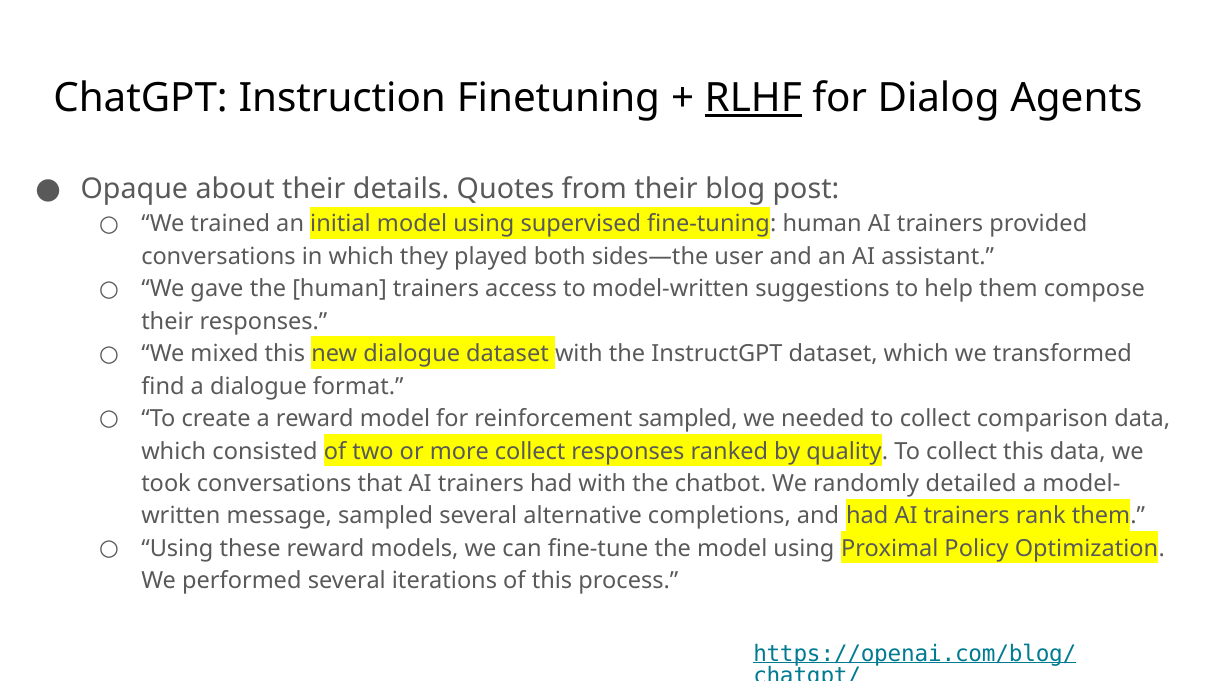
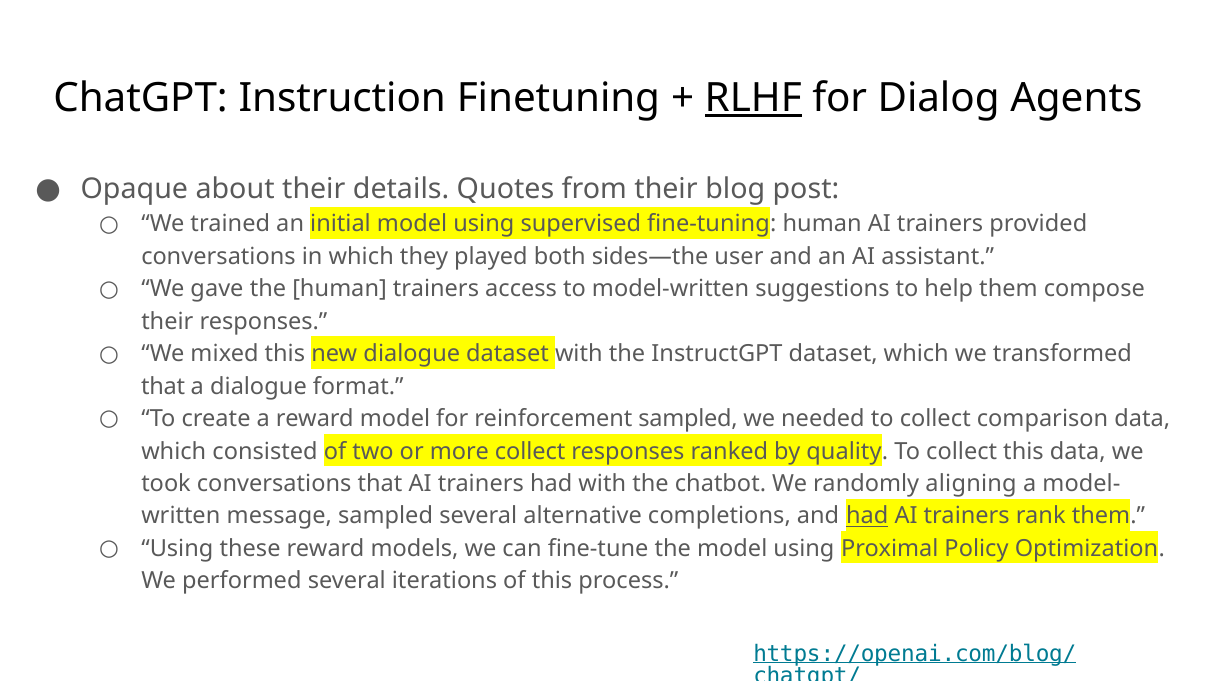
find: find -> that (163, 386)
detailed: detailed -> aligning (971, 484)
had underline: none -> present (867, 516)
